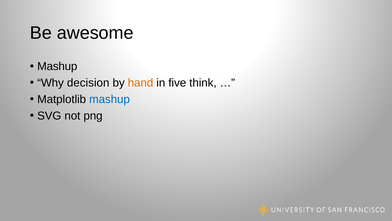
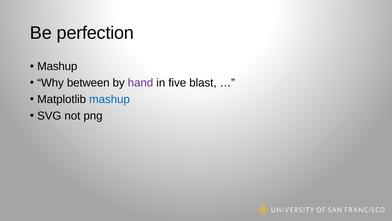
awesome: awesome -> perfection (95, 33)
decision: decision -> between (88, 83)
hand colour: orange -> purple (141, 83)
think: think -> blast (203, 83)
